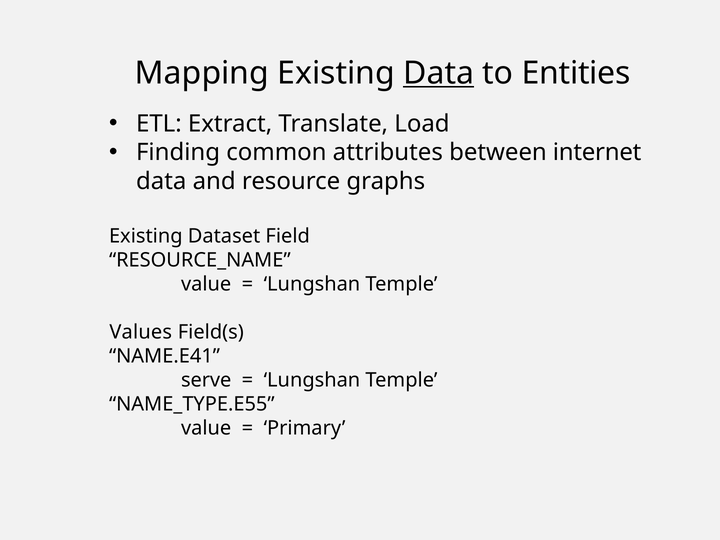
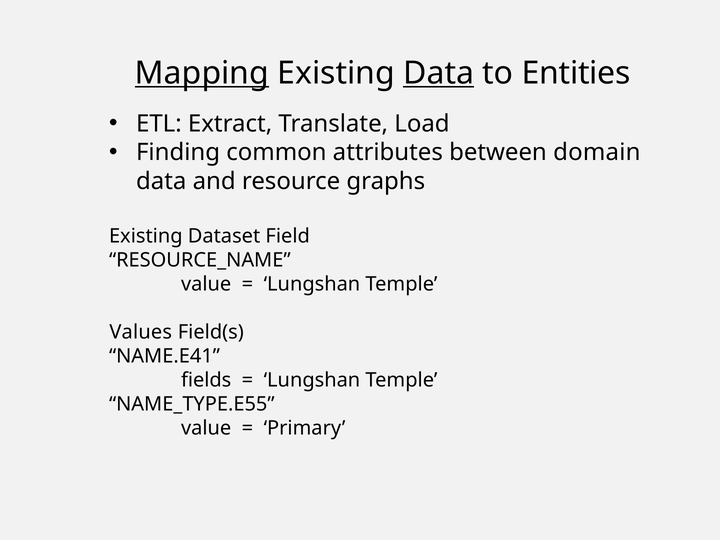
Mapping underline: none -> present (202, 73)
internet: internet -> domain (597, 152)
serve: serve -> fields (206, 380)
